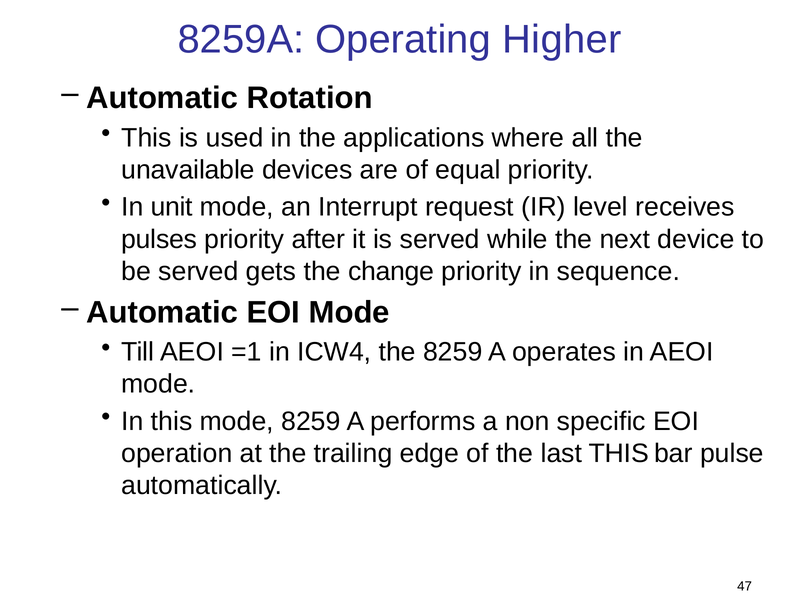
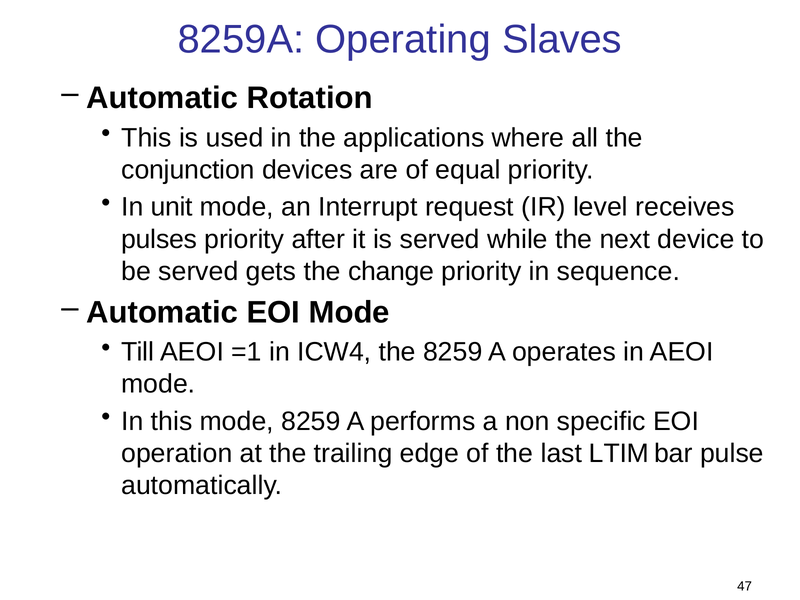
Higher: Higher -> Slaves (562, 39)
unavailable: unavailable -> conjunction (188, 170)
last THIS: THIS -> LTIM (619, 453)
